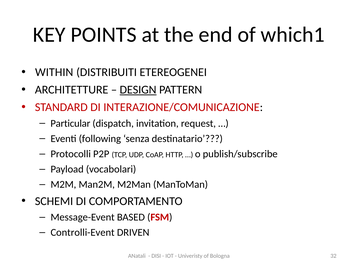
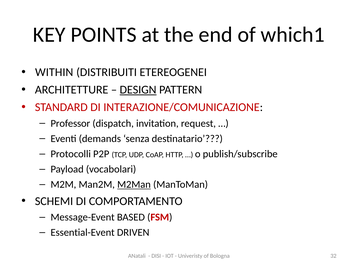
Particular: Particular -> Professor (70, 124)
following: following -> demands (100, 139)
M2Man underline: none -> present (134, 185)
Controlli-Event: Controlli-Event -> Essential-Event (83, 233)
